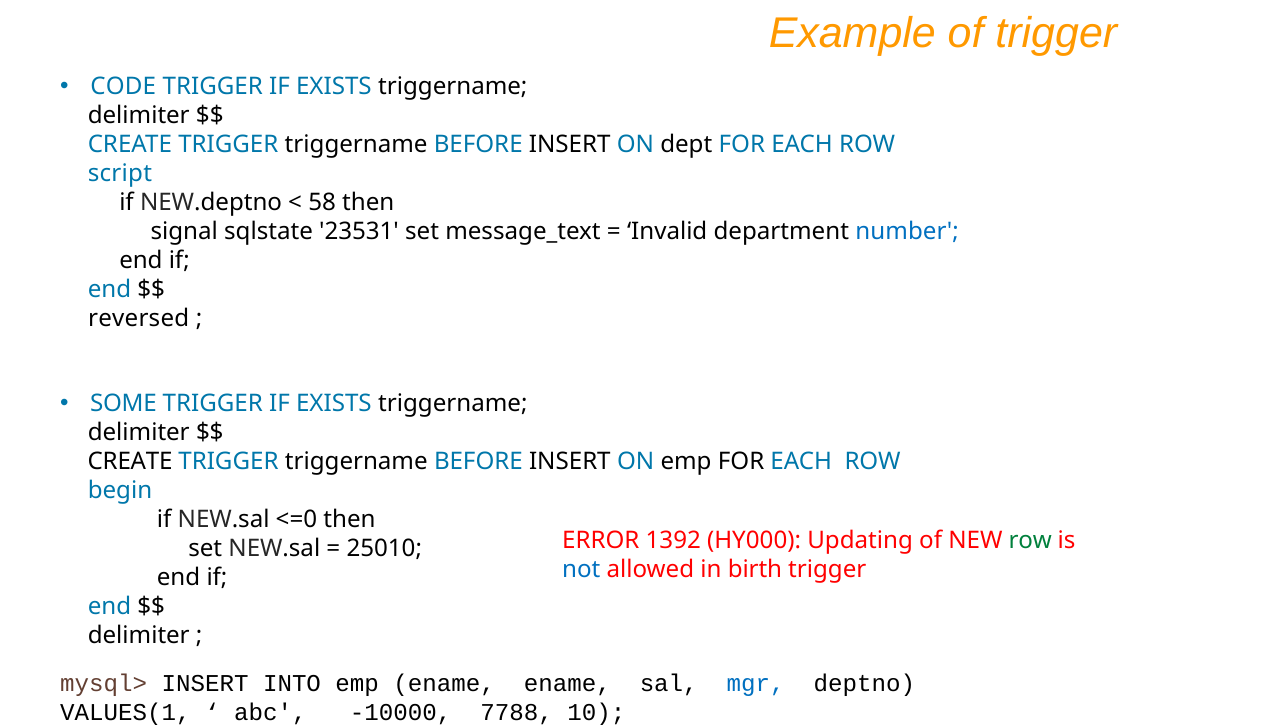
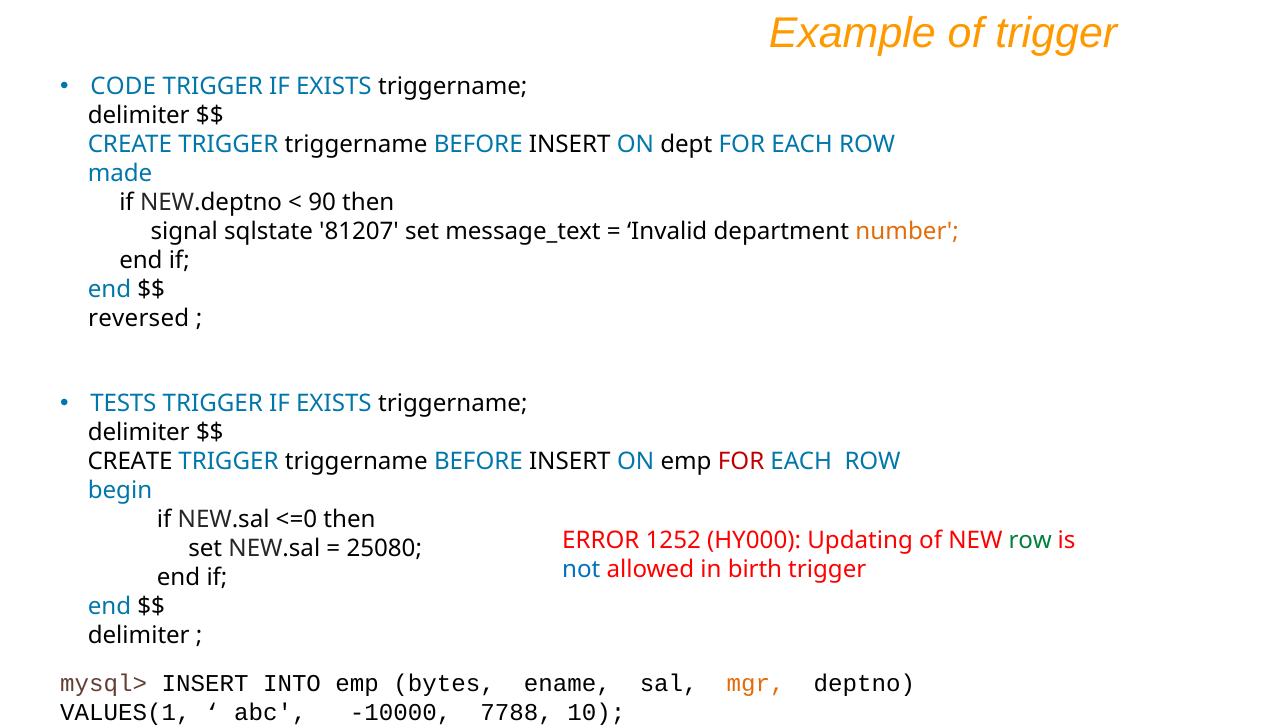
script: script -> made (120, 173)
58: 58 -> 90 (322, 202)
23531: 23531 -> 81207 (359, 231)
number colour: blue -> orange (907, 231)
SOME: SOME -> TESTS (123, 404)
FOR colour: black -> red (741, 462)
1392: 1392 -> 1252 (673, 540)
25010: 25010 -> 25080 (384, 549)
emp ename: ename -> bytes (444, 683)
mgr colour: blue -> orange (756, 683)
